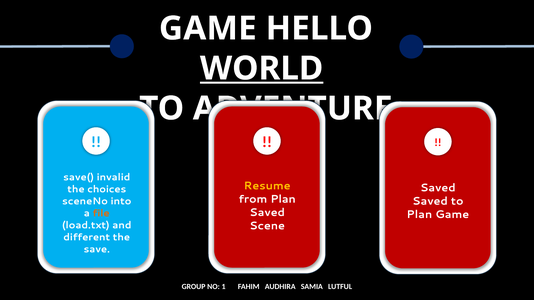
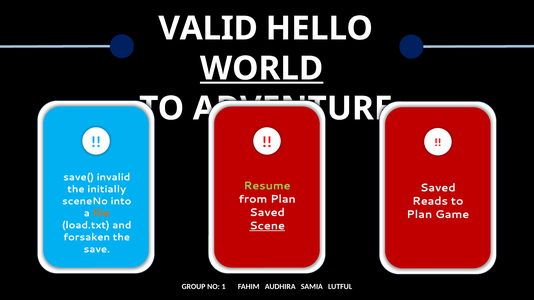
GAME: GAME -> VALID (208, 29)
Resume colour: yellow -> light green (267, 186)
choices: choices -> initially (107, 189)
Saved: Saved -> Reads (430, 201)
Scene underline: none -> present (267, 226)
different: different -> forsaken (87, 237)
